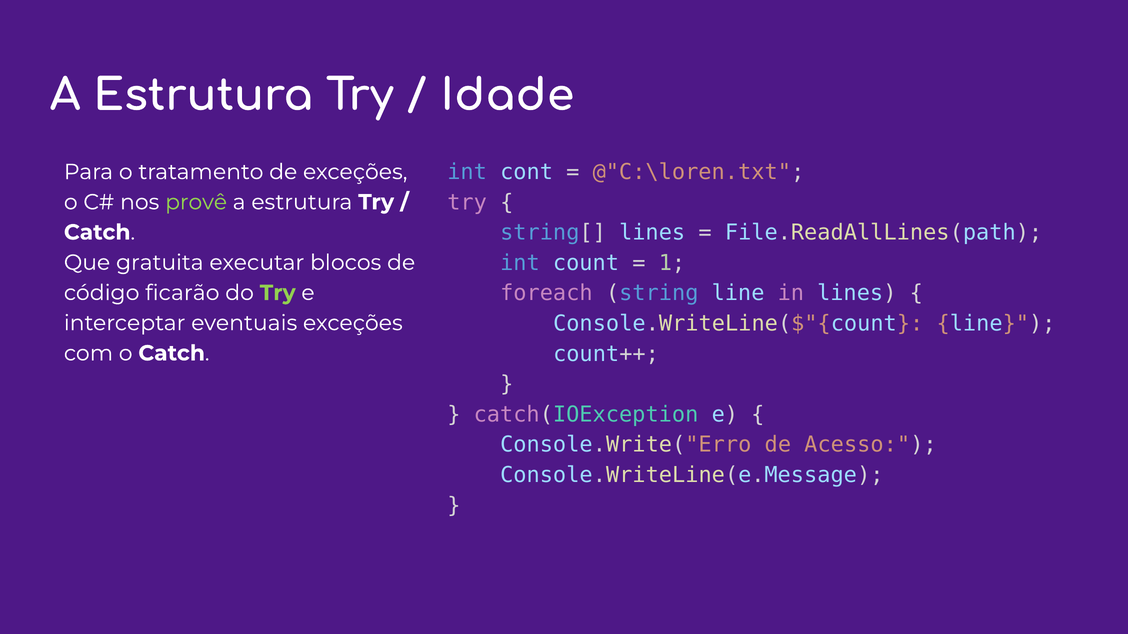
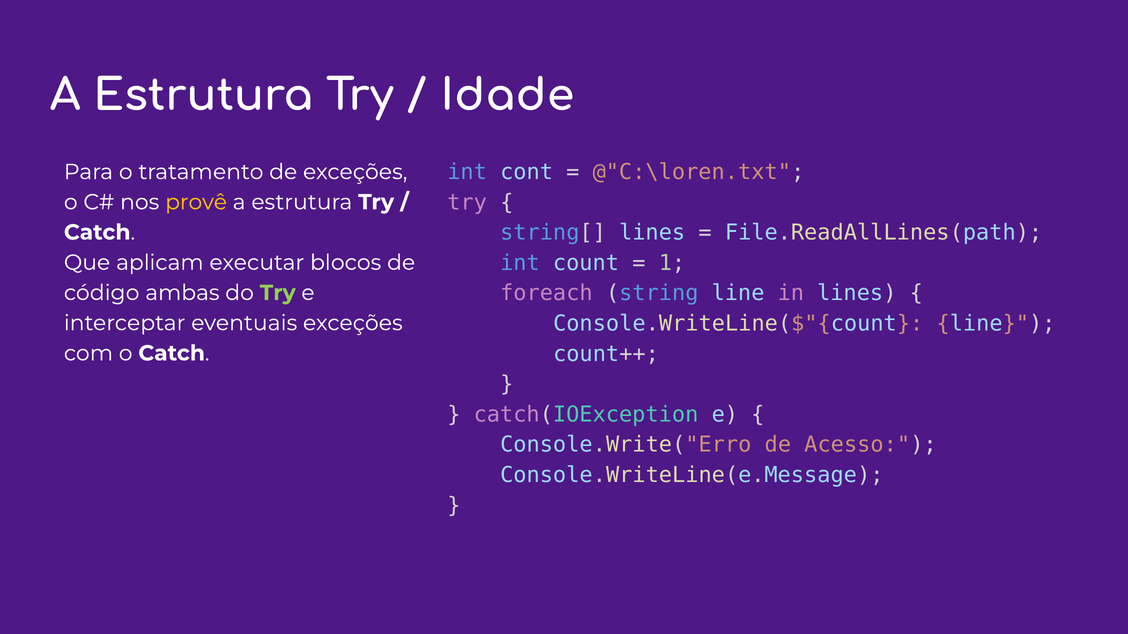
provê colour: light green -> yellow (196, 202)
gratuita: gratuita -> aplicam (160, 263)
ficarão: ficarão -> ambas (182, 293)
